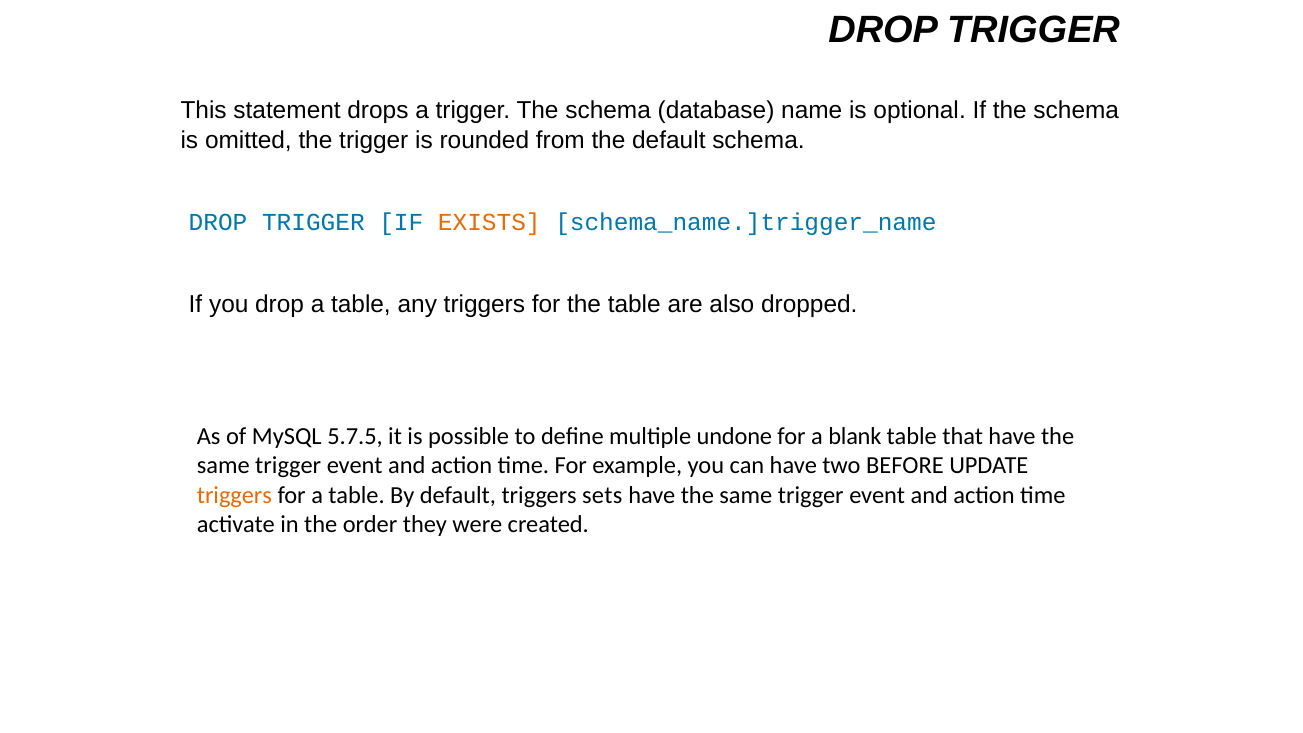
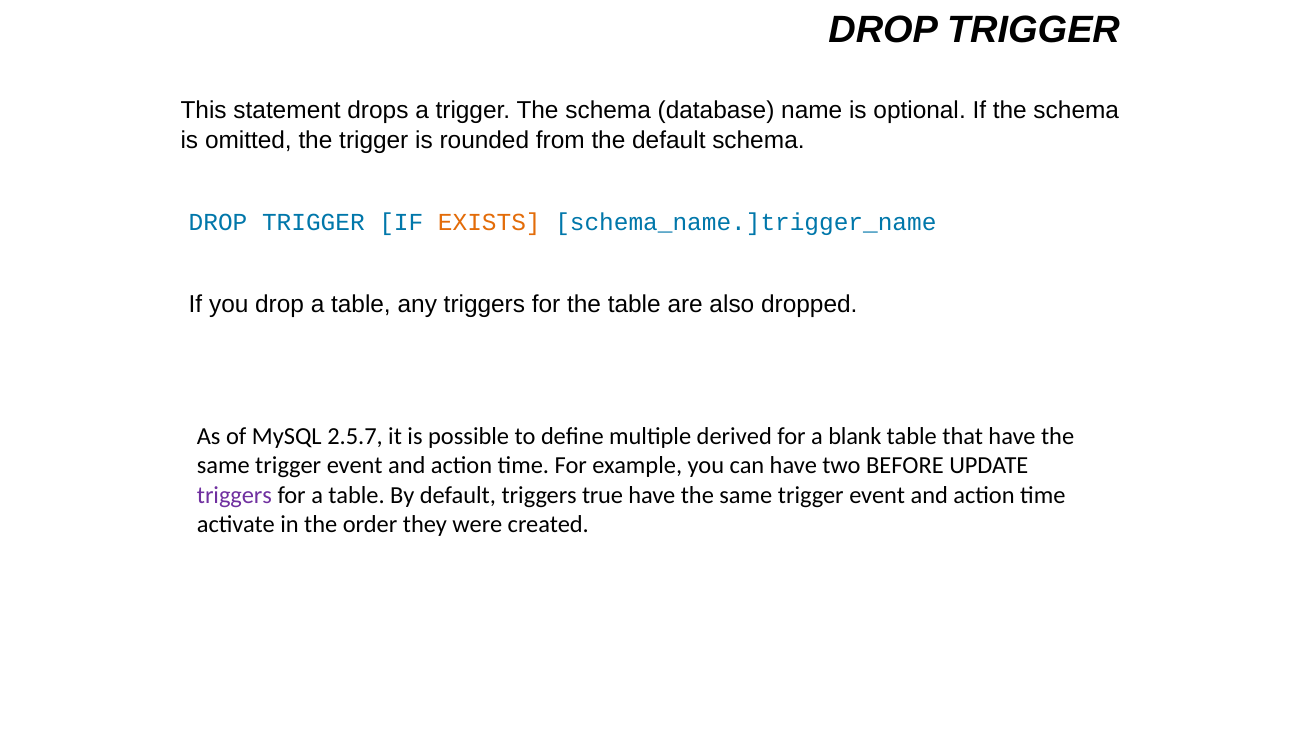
5.7.5: 5.7.5 -> 2.5.7 (355, 437)
undone: undone -> derived (734, 437)
triggers colour: orange -> purple (234, 495)
sets: sets -> true (603, 495)
